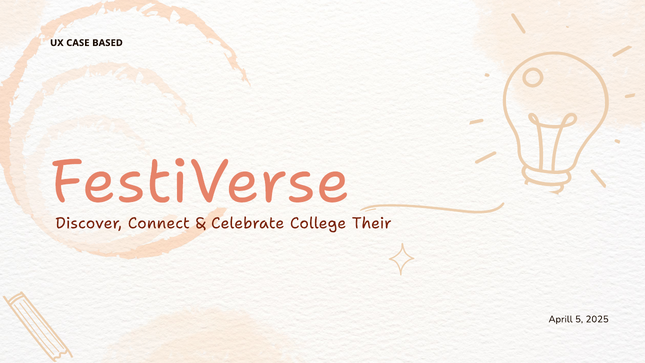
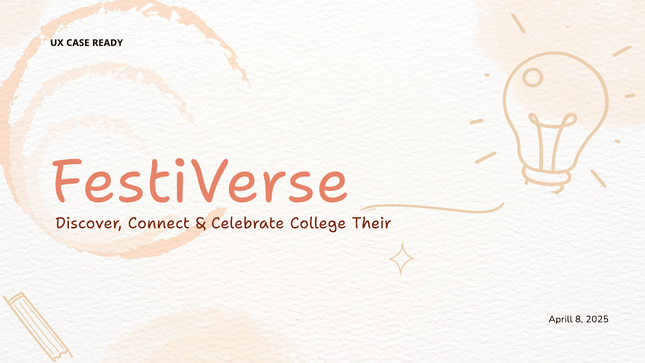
BASED: BASED -> READY (108, 43)
5: 5 -> 8 (579, 319)
